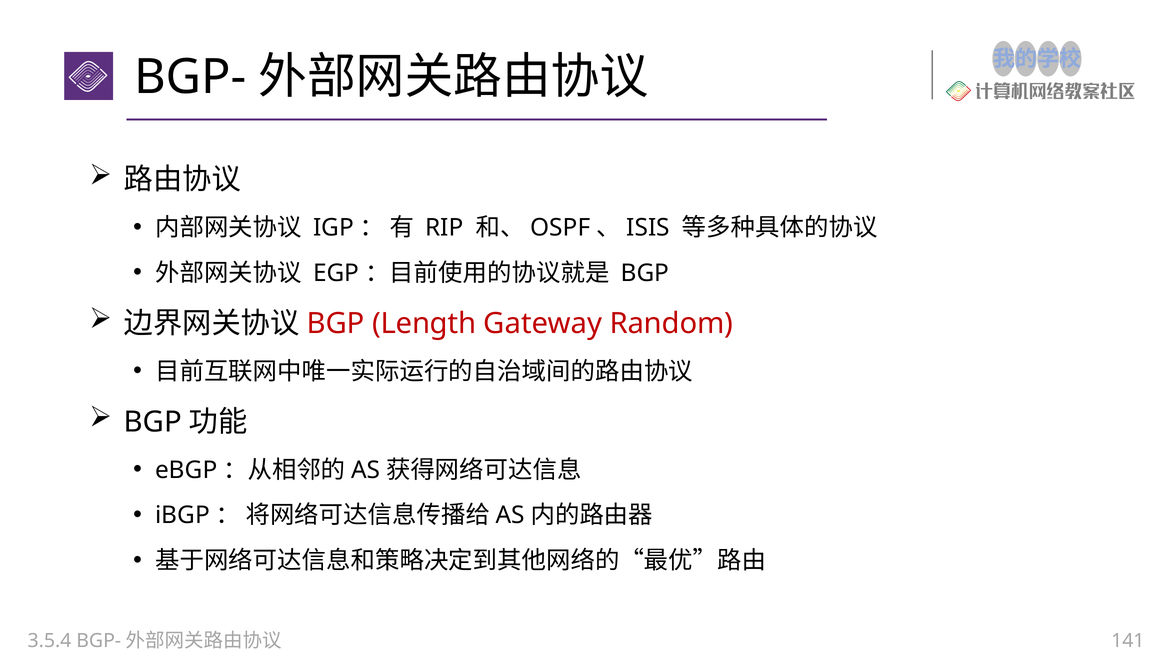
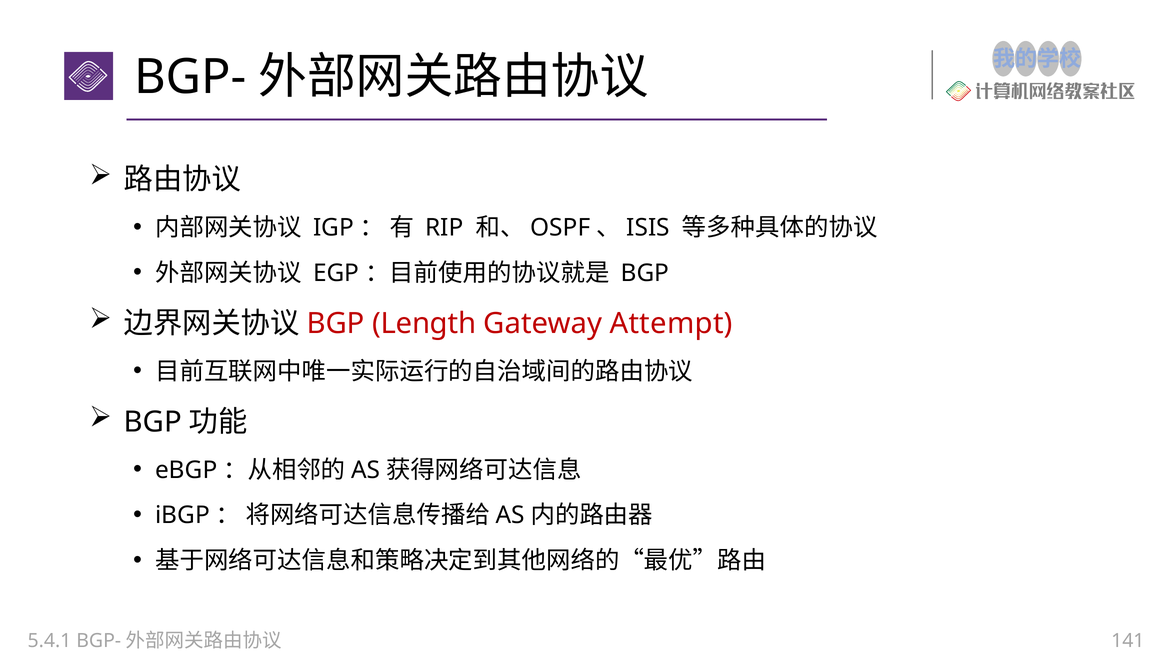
Random: Random -> Attempt (671, 323)
3.5.4: 3.5.4 -> 5.4.1 (49, 641)
